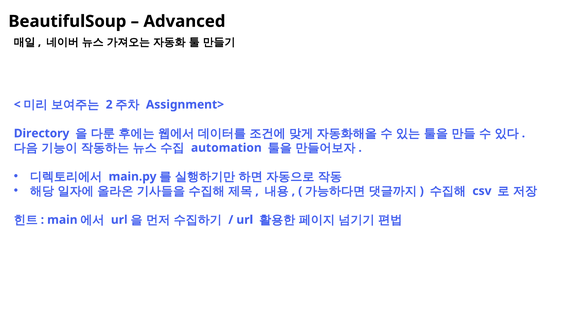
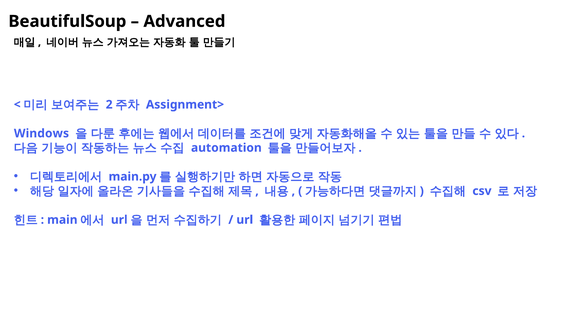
Directory: Directory -> Windows (41, 133)
